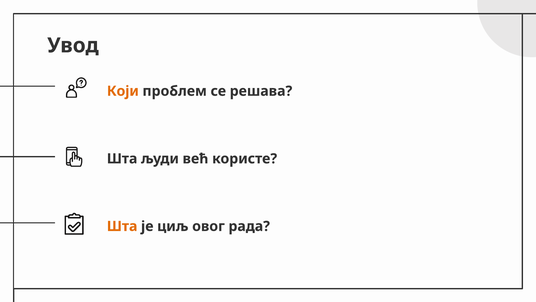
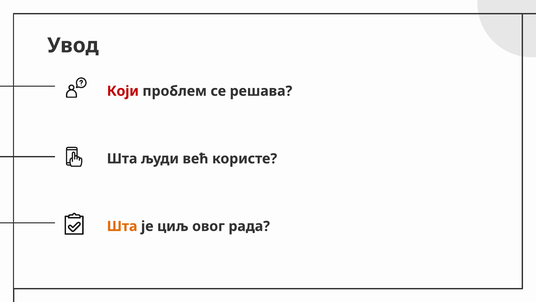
Који colour: orange -> red (123, 91)
